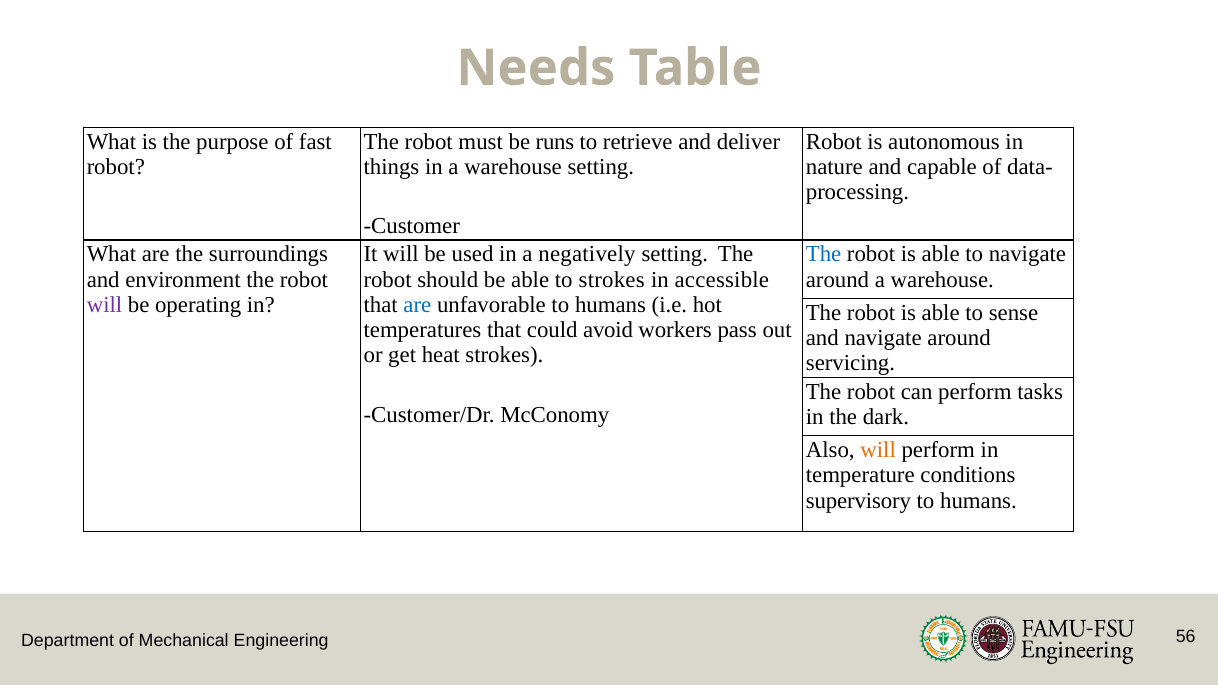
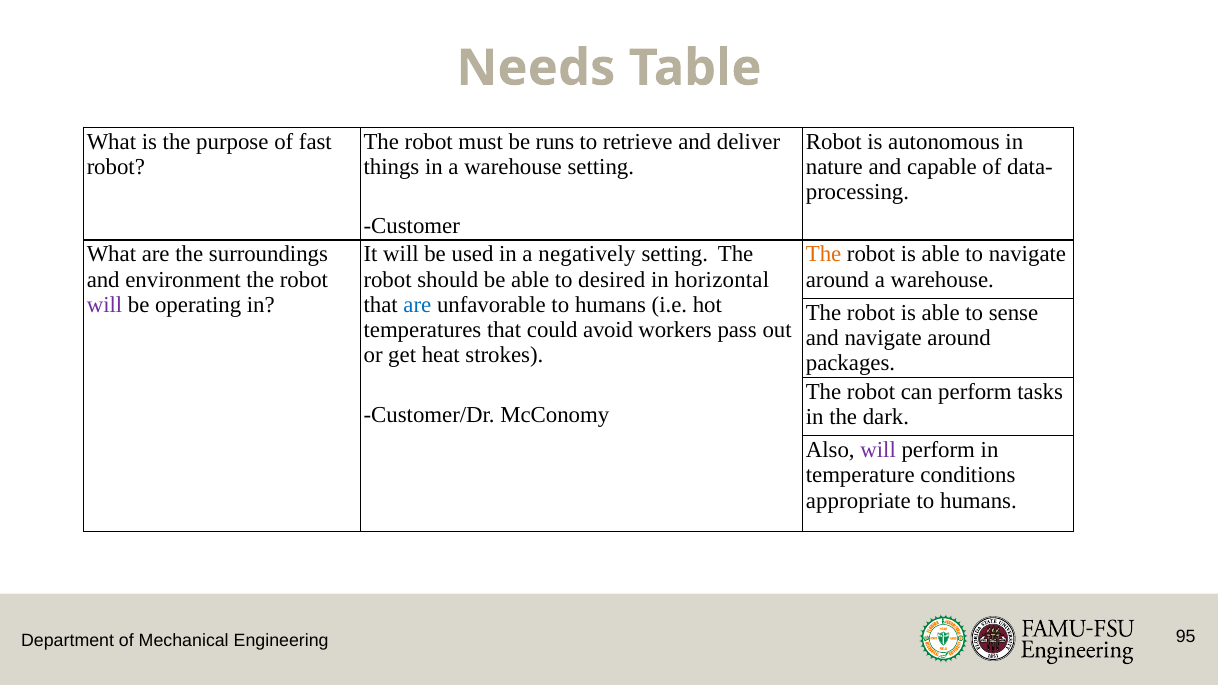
The colour: blue -> orange (824, 254)
to strokes: strokes -> desired (612, 280)
accessible: accessible -> horizontal (722, 280)
servicing: servicing -> packages (850, 363)
will colour: orange -> purple (878, 450)
supervisory: supervisory -> appropriate (858, 501)
56: 56 -> 95 (1186, 636)
